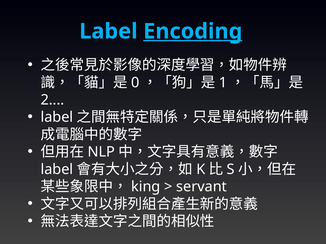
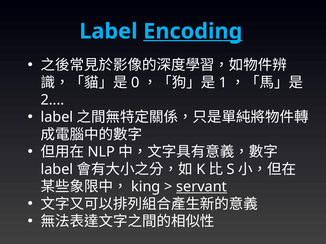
servant underline: none -> present (202, 187)
